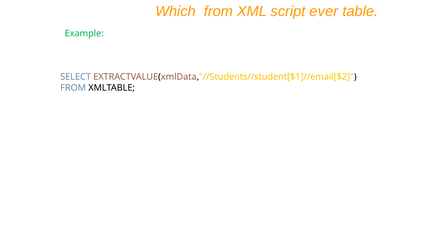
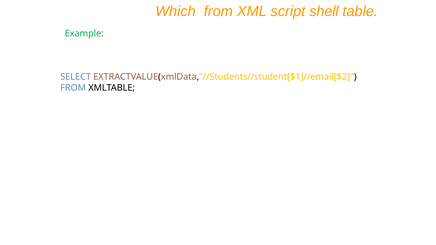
ever: ever -> shell (324, 11)
